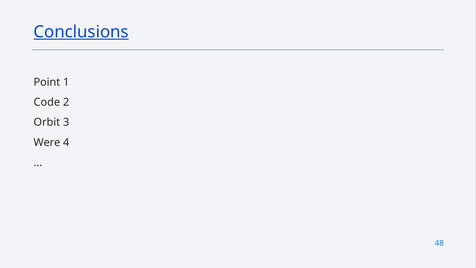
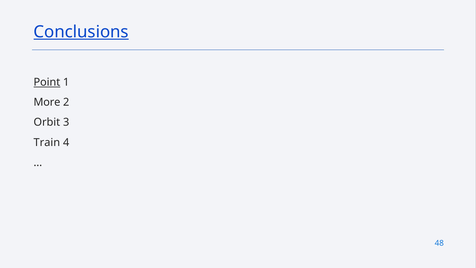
Point underline: none -> present (47, 82)
Code: Code -> More (47, 102)
Were: Were -> Train (47, 142)
